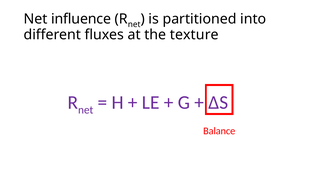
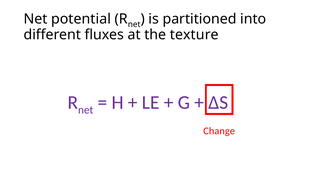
influence: influence -> potential (81, 19)
Balance: Balance -> Change (219, 131)
